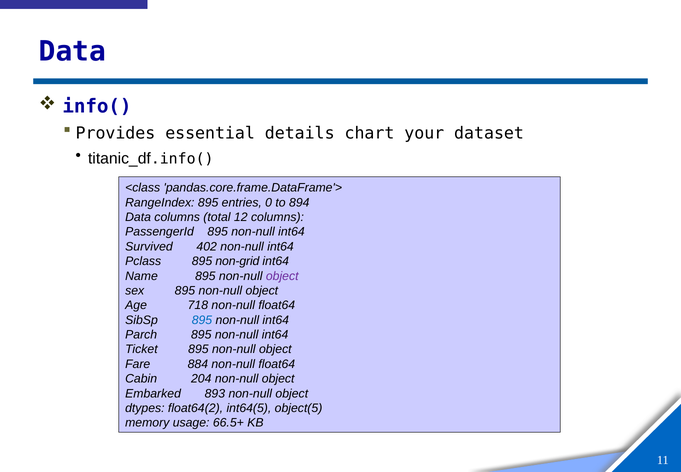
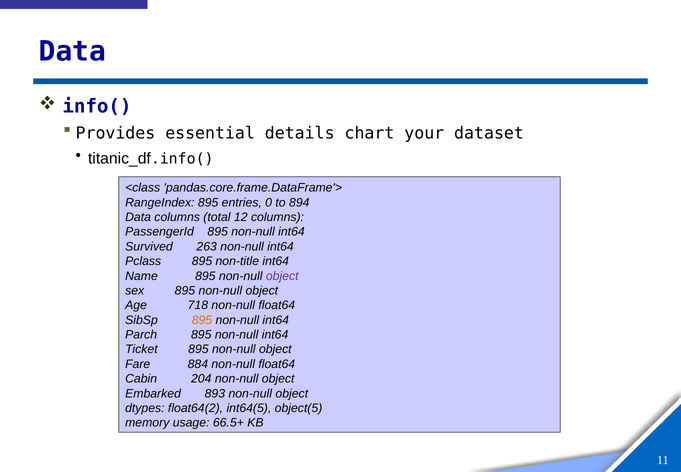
402: 402 -> 263 (207, 246)
non-grid: non-grid -> non-title (237, 261)
895 colour: blue -> orange (202, 320)
